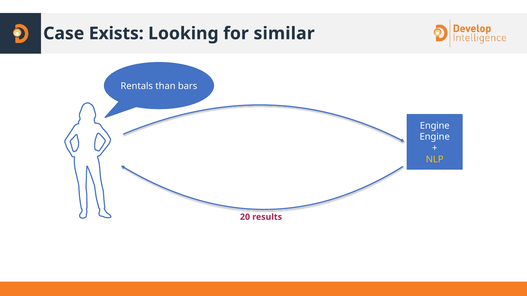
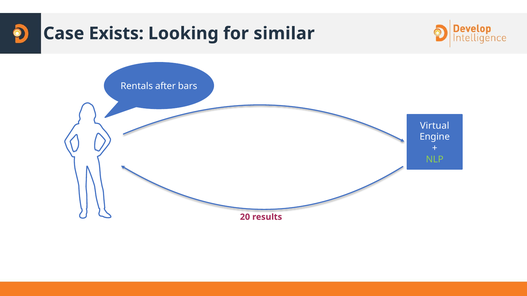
than: than -> after (165, 86)
Engine: Engine -> Virtual (435, 126)
NLP colour: yellow -> light green (435, 160)
